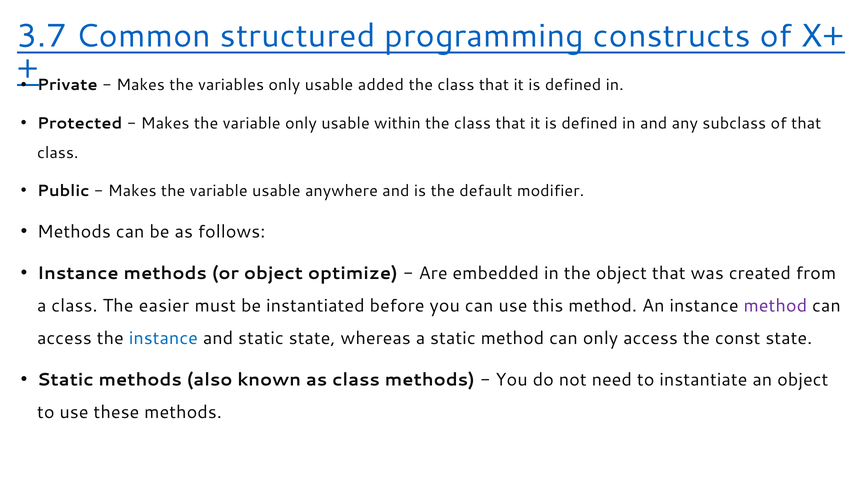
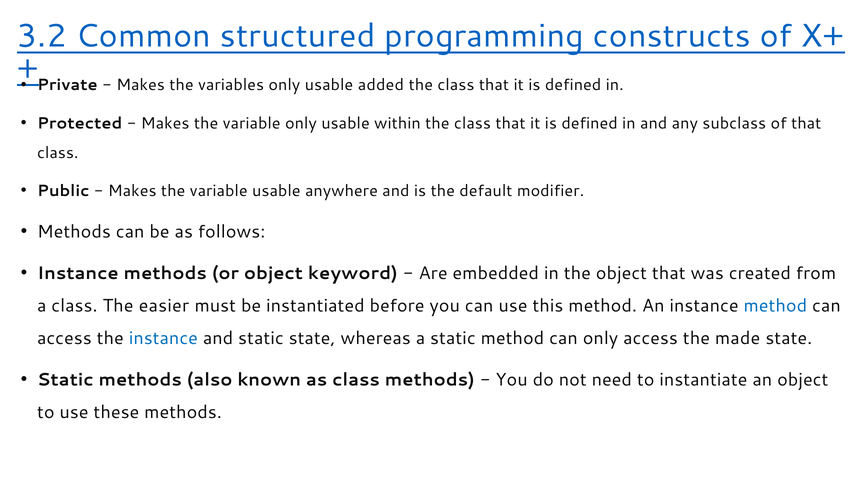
3.7: 3.7 -> 3.2 (42, 36)
optimize: optimize -> keyword (353, 273)
method colour: purple -> blue (775, 305)
const: const -> made (738, 338)
